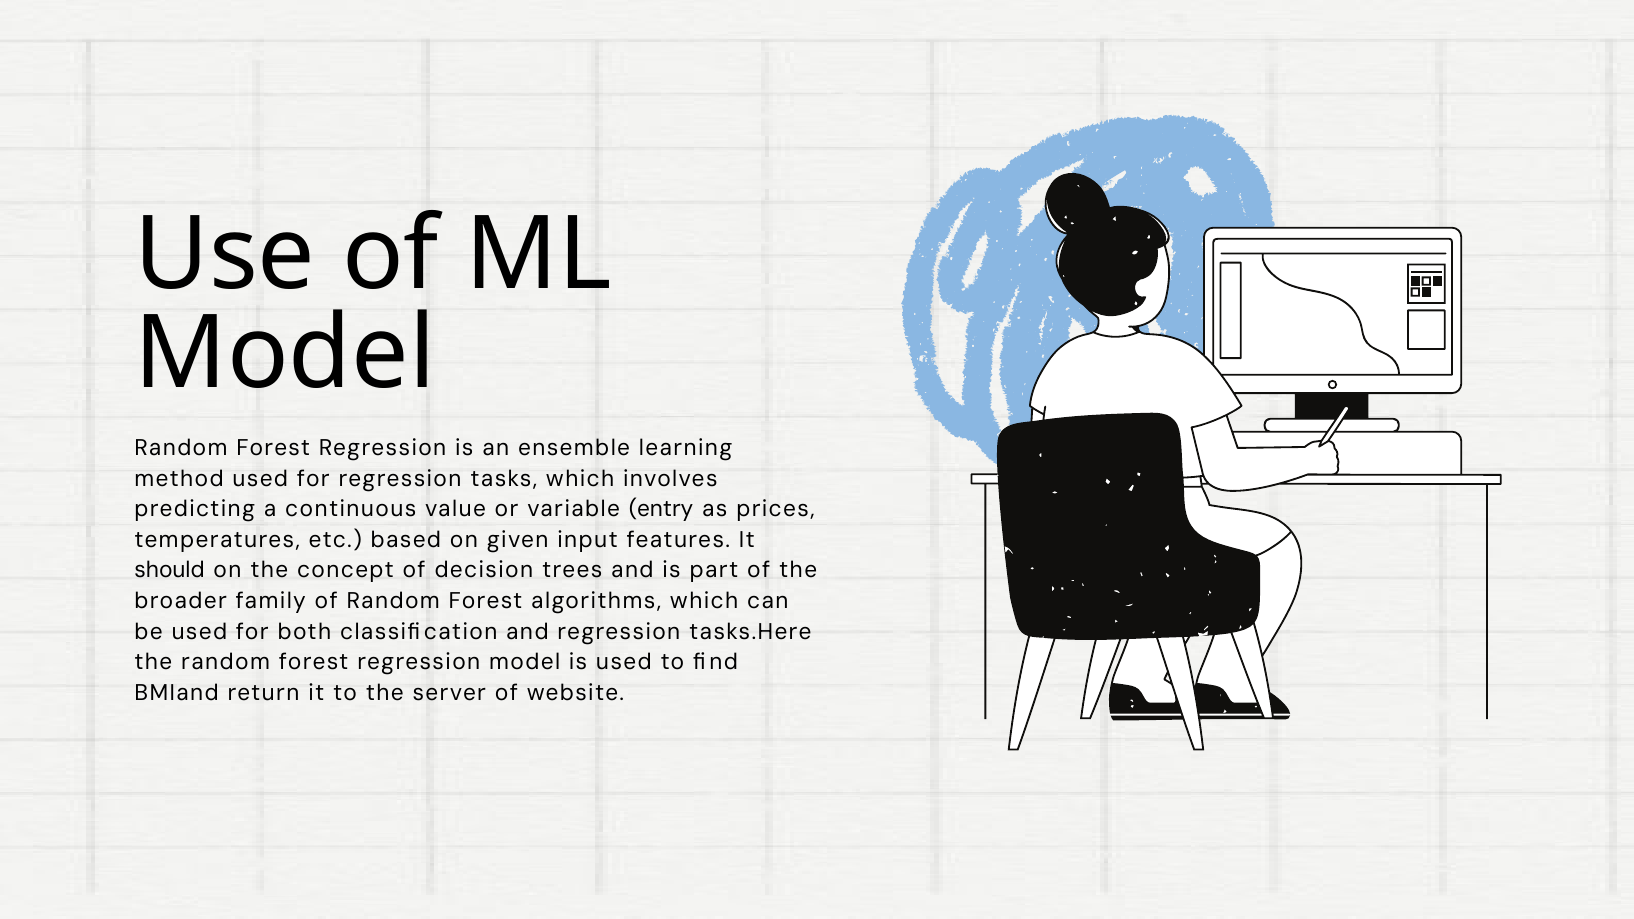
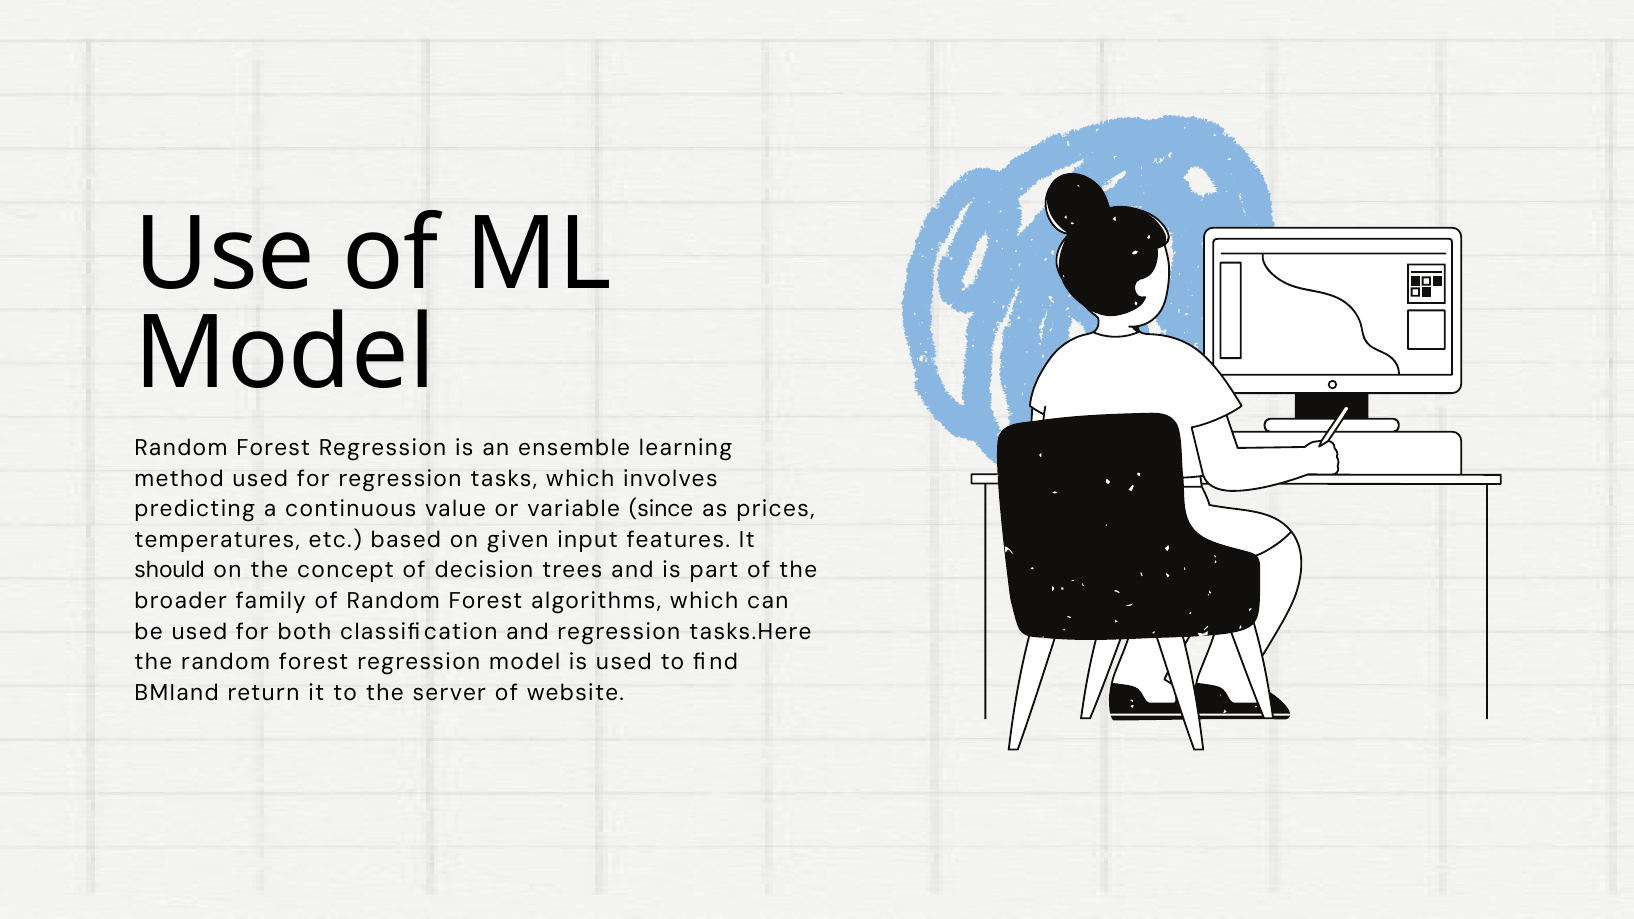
entry: entry -> since (661, 509)
